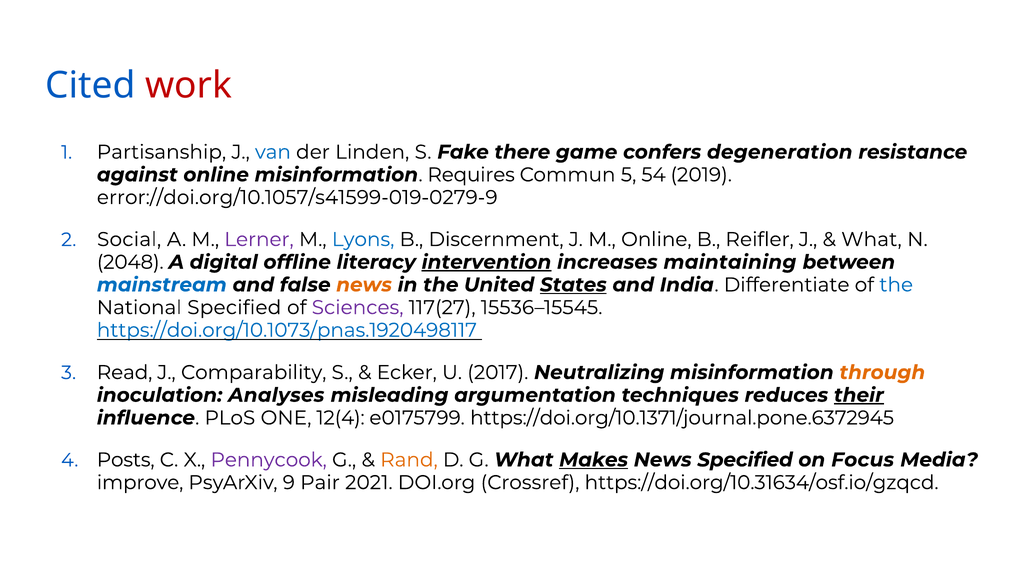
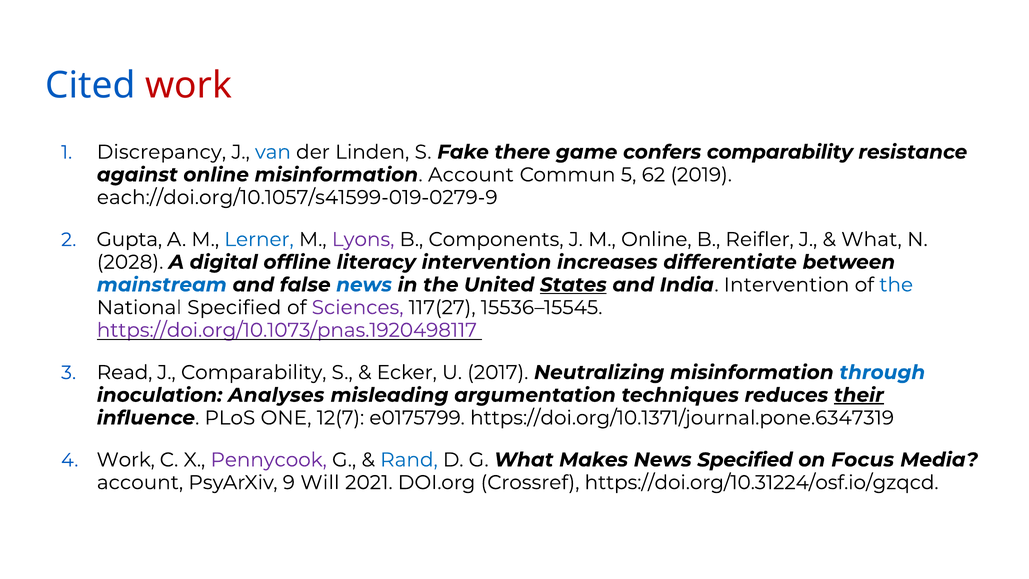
Partisanship: Partisanship -> Discrepancy (161, 152)
confers degeneration: degeneration -> comparability (780, 152)
misinformation Requires: Requires -> Account (471, 175)
54: 54 -> 62 (653, 175)
error://doi.org/10.1057/s41599-019-0279-9: error://doi.org/10.1057/s41599-019-0279-9 -> each://doi.org/10.1057/s41599-019-0279-9 (297, 197)
Social: Social -> Gupta (129, 239)
Lerner colour: purple -> blue (259, 239)
Lyons colour: blue -> purple (363, 239)
Discernment: Discernment -> Components (496, 239)
2048: 2048 -> 2028 (130, 262)
intervention underline: present -> none (486, 262)
maintaining: maintaining -> differentiate (730, 262)
news colour: orange -> blue (364, 285)
India Differentiate: Differentiate -> Intervention (787, 285)
https://doi.org/10.1073/pnas.1920498117 colour: blue -> purple (287, 330)
through colour: orange -> blue (882, 372)
12(4: 12(4 -> 12(7 (340, 418)
https://doi.org/10.1371/journal.pone.6372945: https://doi.org/10.1371/journal.pone.6372945 -> https://doi.org/10.1371/journal.pone.6347319 (682, 418)
Posts: Posts -> Work (126, 460)
Rand colour: orange -> blue (409, 460)
Makes underline: present -> none (594, 460)
improve: improve -> account (140, 482)
Pair: Pair -> Will (320, 482)
https://doi.org/10.31634/osf.io/gzqcd: https://doi.org/10.31634/osf.io/gzqcd -> https://doi.org/10.31224/osf.io/gzqcd (762, 482)
